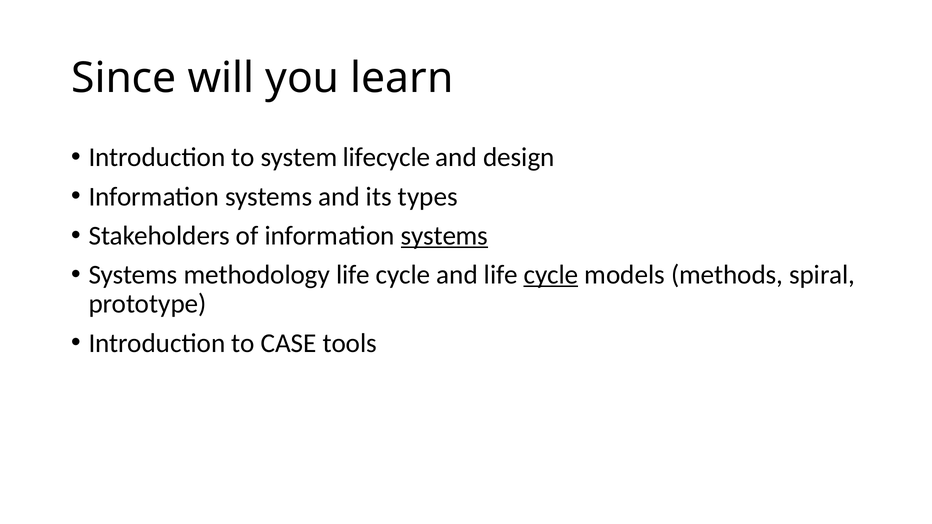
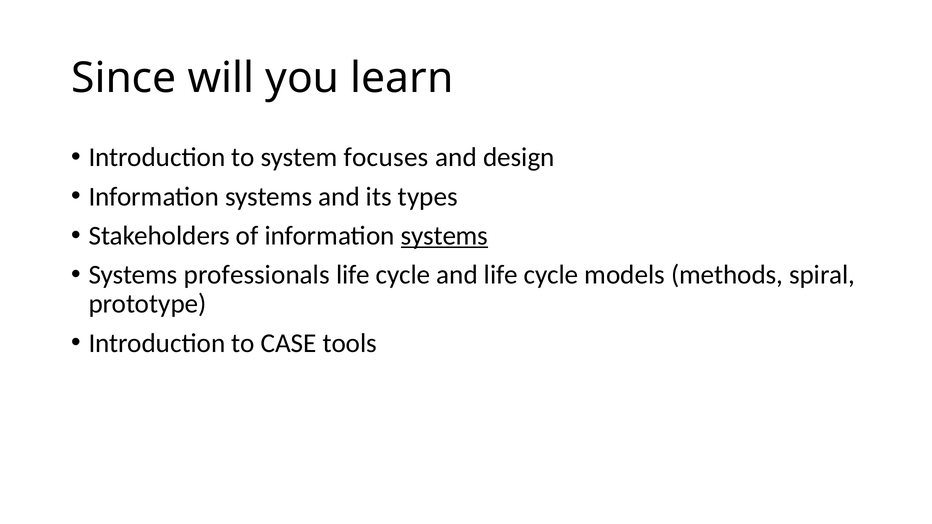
lifecycle: lifecycle -> focuses (386, 158)
methodology: methodology -> professionals (257, 275)
cycle underline: present -> none (551, 275)
